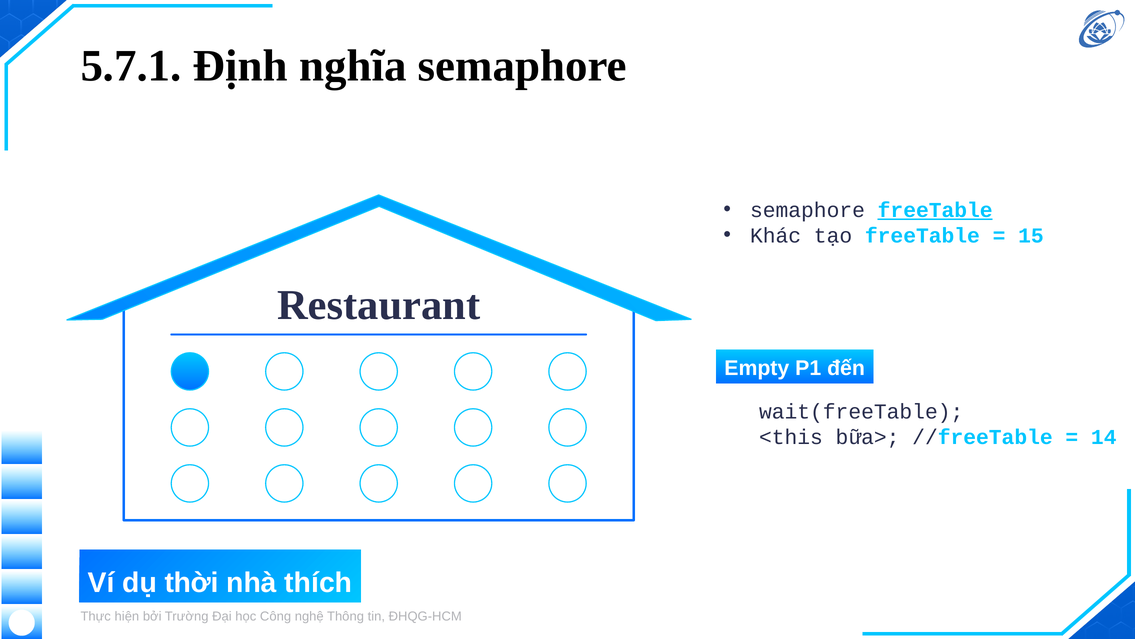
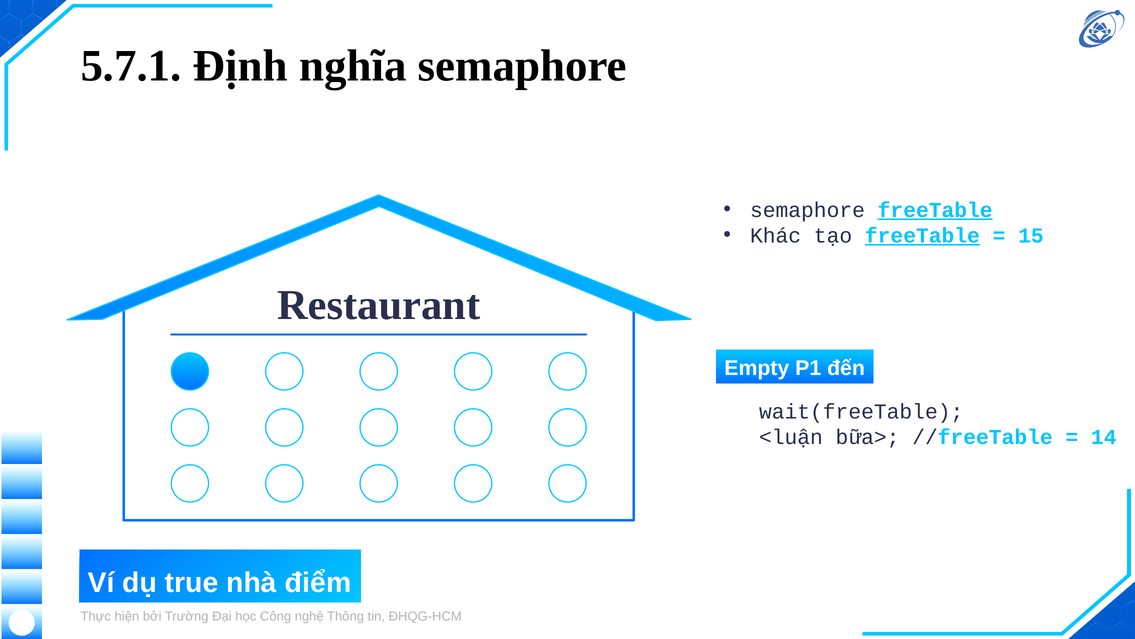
freeTable underline: none -> present (922, 235)
<this: <this -> <luận (791, 437)
thời: thời -> true (192, 582)
thích: thích -> điểm (318, 582)
